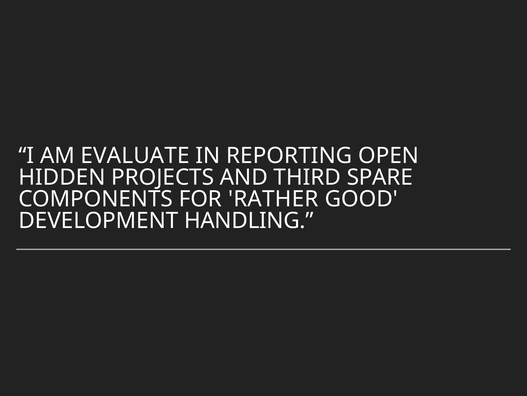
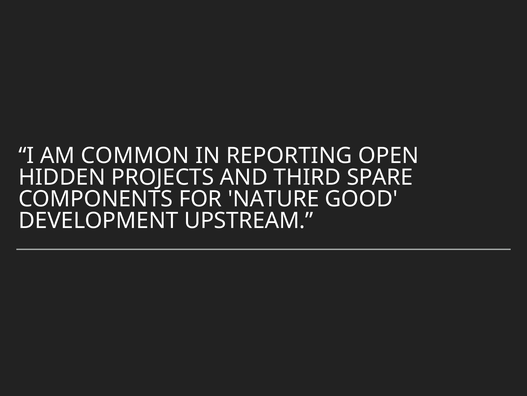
EVALUATE: EVALUATE -> COMMON (135, 155)
RATHER: RATHER -> NATURE (273, 199)
HANDLING: HANDLING -> UPSTREAM (249, 220)
